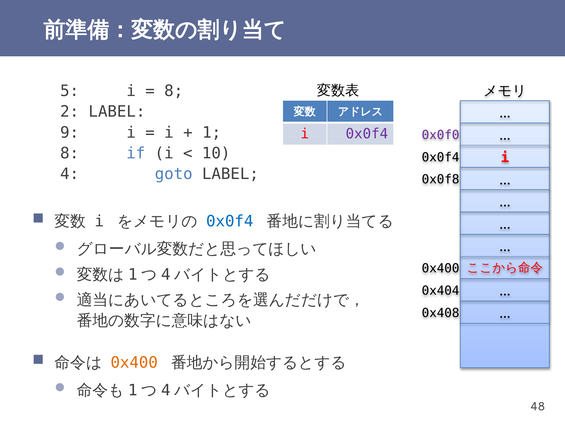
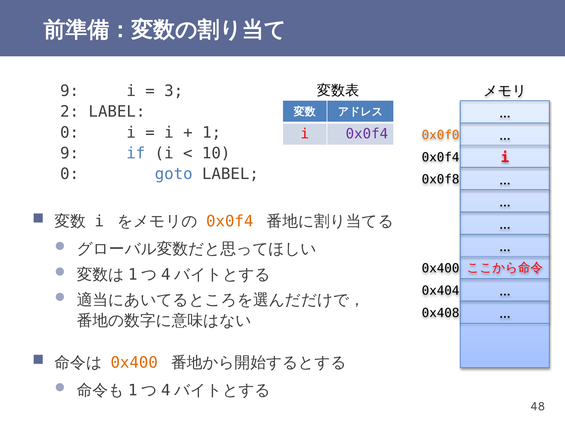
5: 5 -> 9 (70, 91)
8: 8 -> 3 (174, 91)
9: 9 -> 0 (70, 132)
0x0f0 colour: purple -> orange (441, 135)
8: 8 -> 9 (70, 153)
4: 4 -> 0 (70, 174)
0x0f4 colour: blue -> orange (230, 221)
